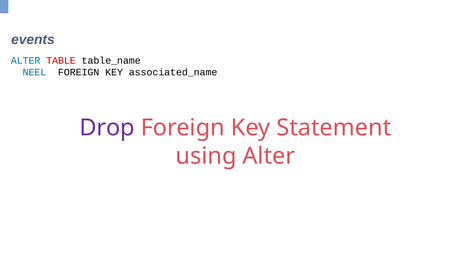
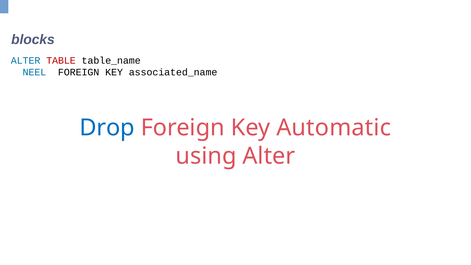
events: events -> blocks (33, 40)
Drop colour: purple -> blue (107, 128)
Statement: Statement -> Automatic (334, 128)
